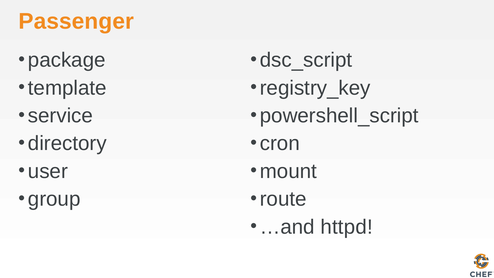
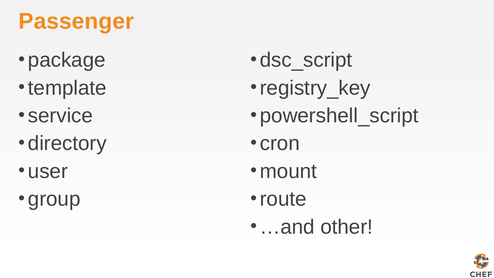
httpd: httpd -> other (347, 227)
